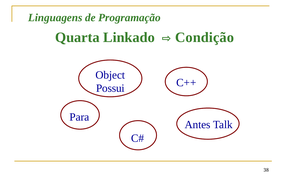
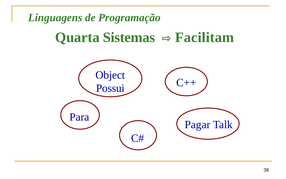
Linkado: Linkado -> Sistemas (129, 37)
Condição: Condição -> Facilitam (205, 37)
Antes: Antes -> Pagar (198, 124)
